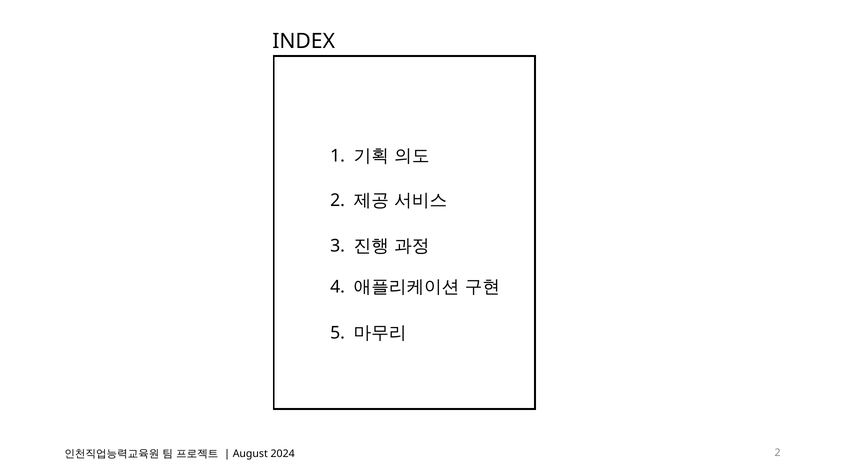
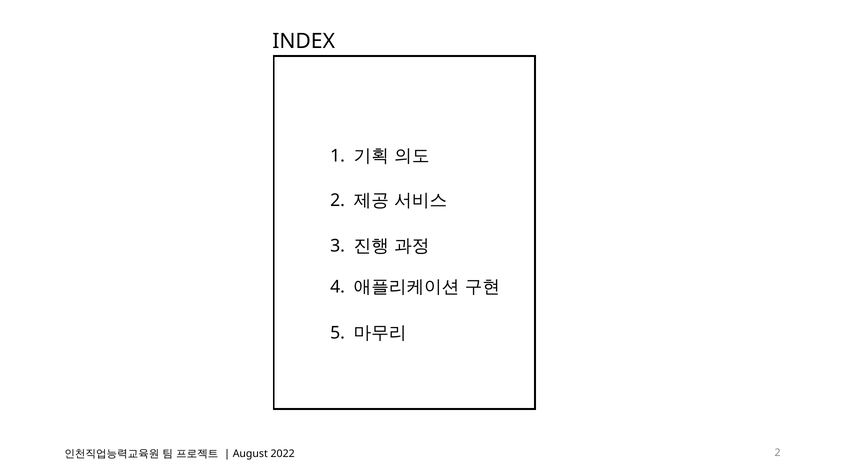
2024: 2024 -> 2022 (283, 454)
